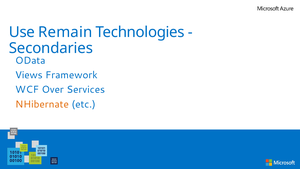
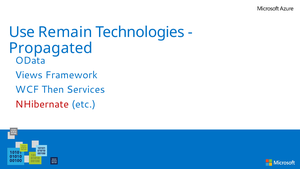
Secondaries: Secondaries -> Propagated (51, 48)
Over: Over -> Then (53, 90)
NHibernate colour: orange -> red (42, 104)
